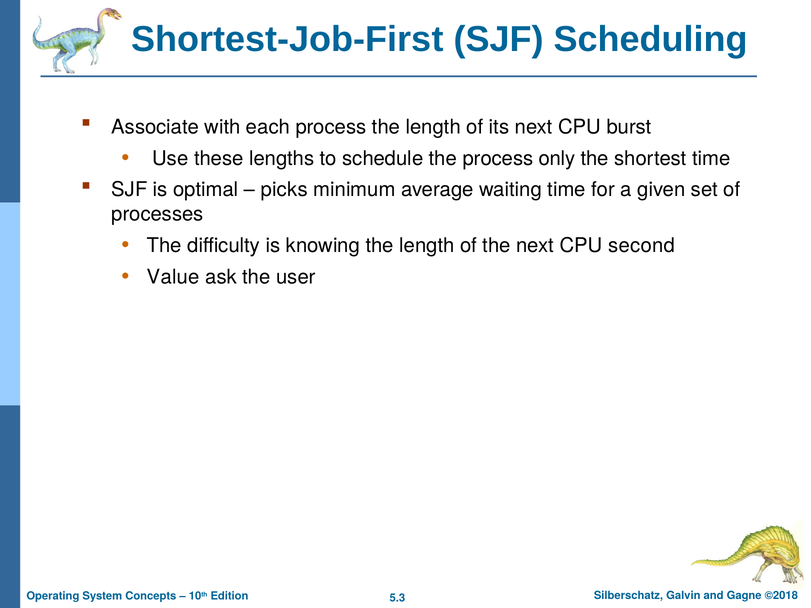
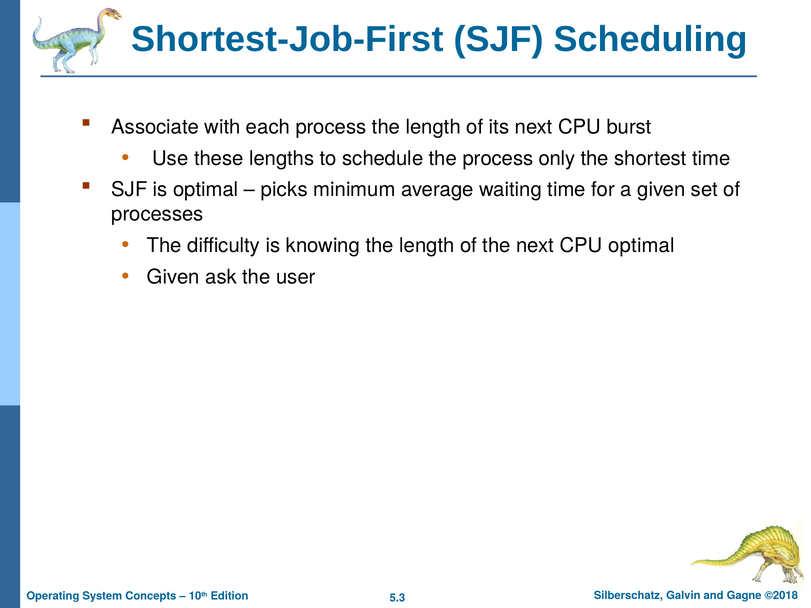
CPU second: second -> optimal (642, 246)
Value: Value -> Given (173, 277)
